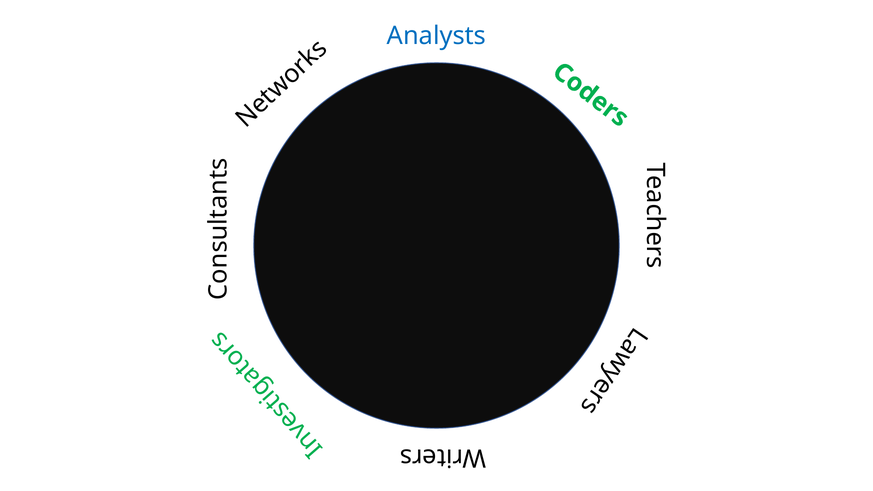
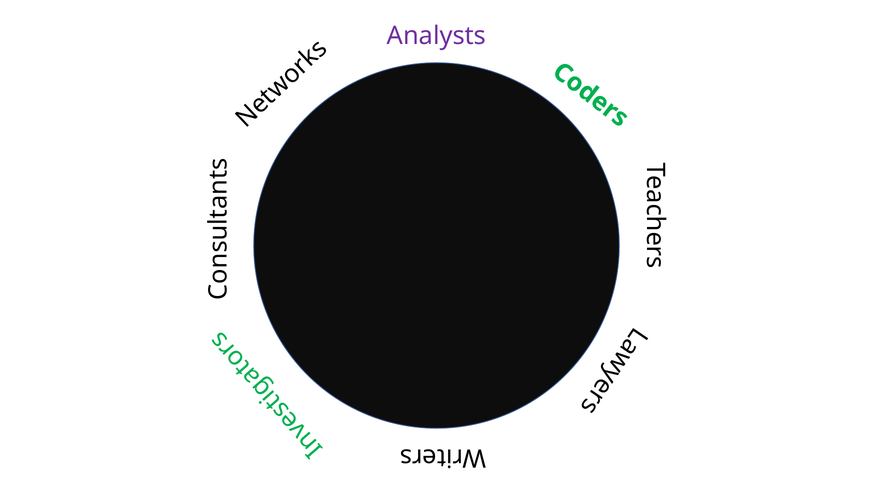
Analysts colour: blue -> purple (437, 36)
